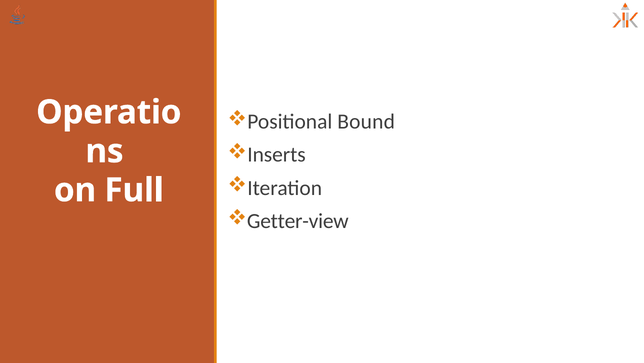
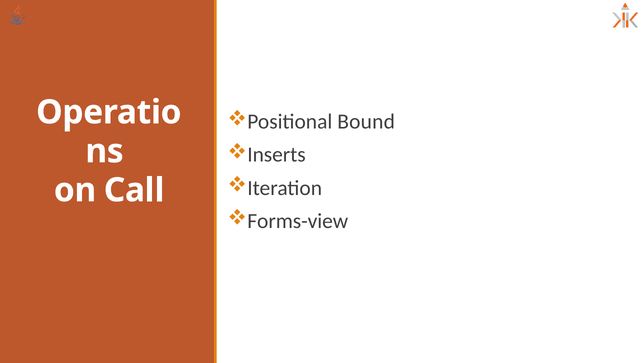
Full: Full -> Call (134, 190)
Getter-view: Getter-view -> Forms-view (298, 221)
